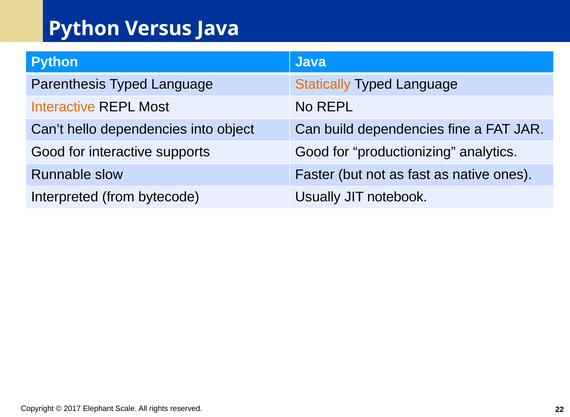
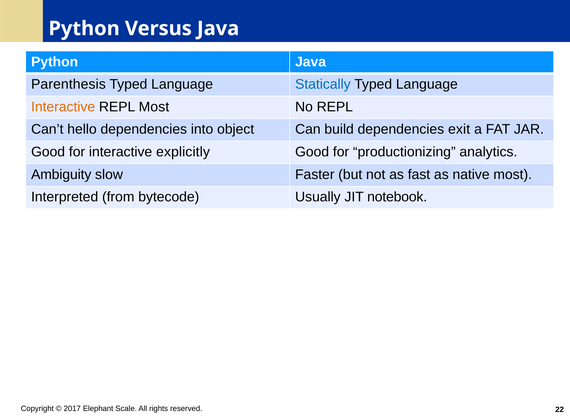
Statically colour: orange -> blue (323, 84)
fine: fine -> exit (459, 129)
supports: supports -> explicitly (183, 152)
Runnable: Runnable -> Ambiguity (61, 175)
native ones: ones -> most (513, 175)
